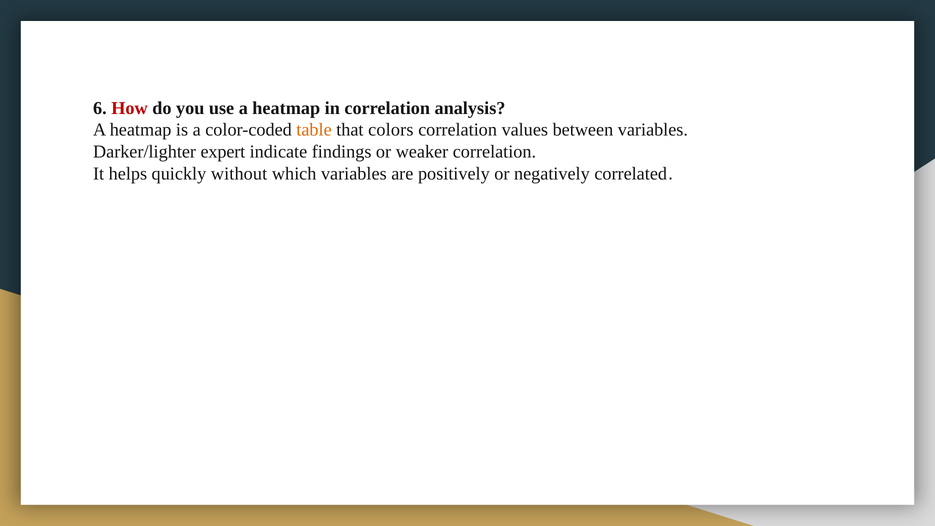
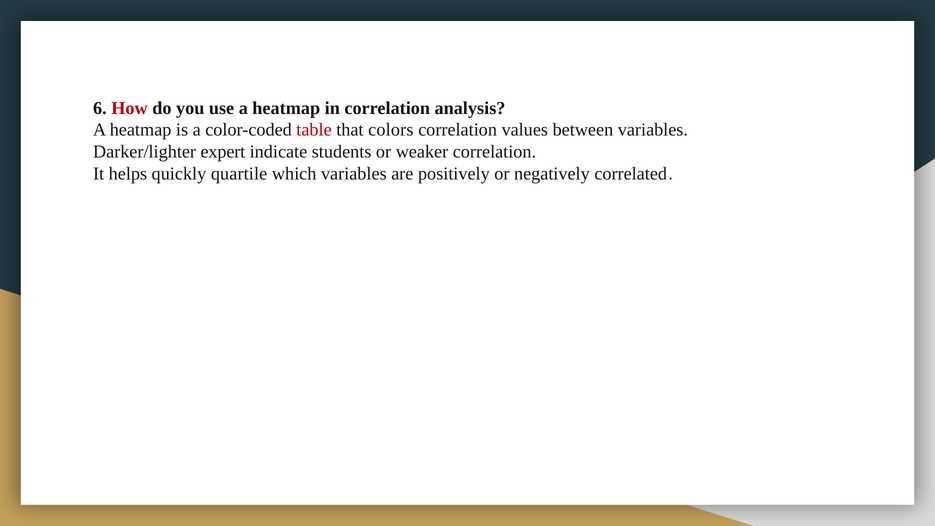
table colour: orange -> red (314, 130)
findings: findings -> students (342, 152)
without: without -> quartile (239, 173)
